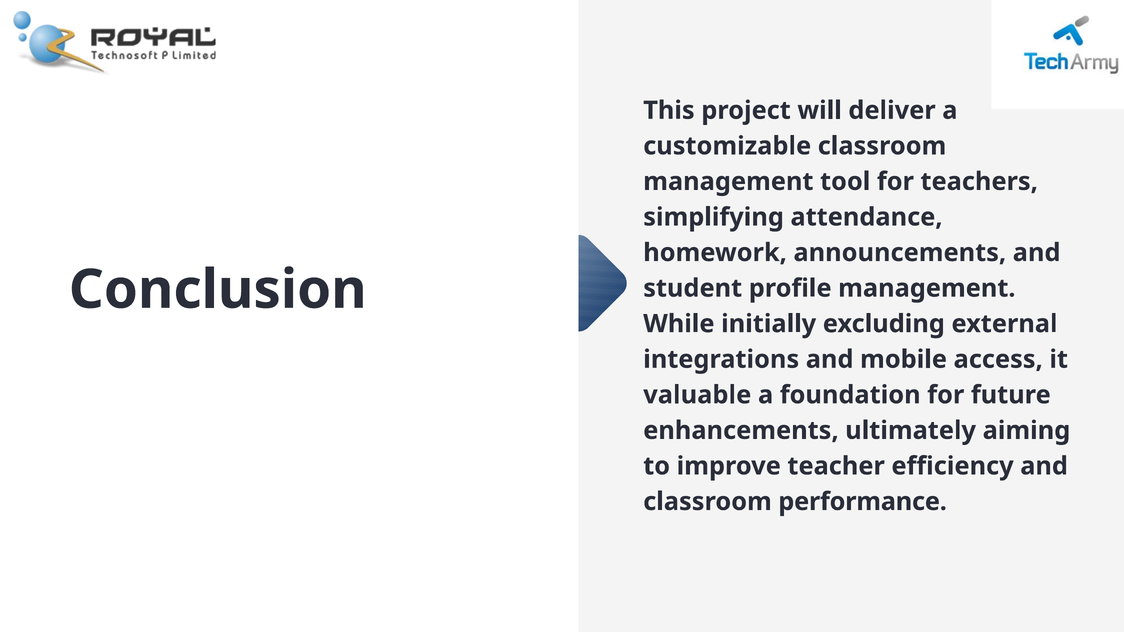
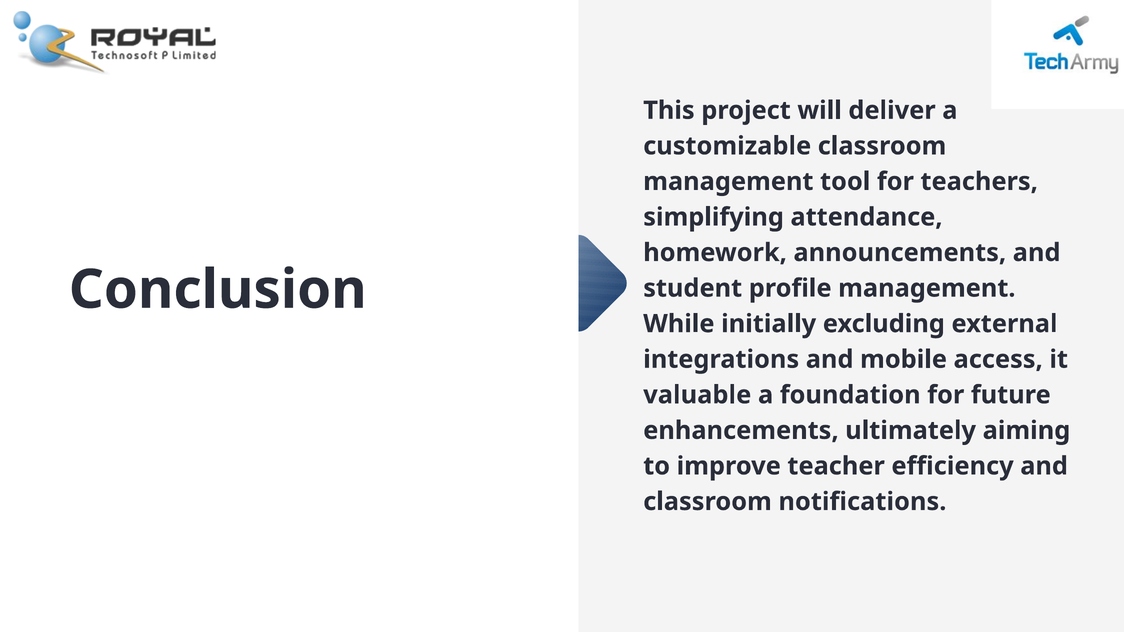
performance: performance -> notifications (862, 502)
